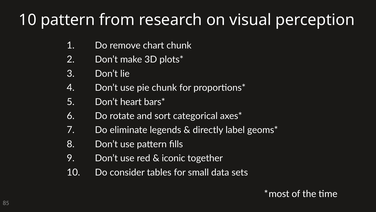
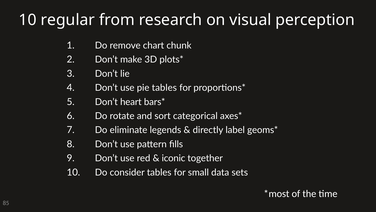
10 pattern: pattern -> regular (68, 20)
pie chunk: chunk -> tables (164, 88)
